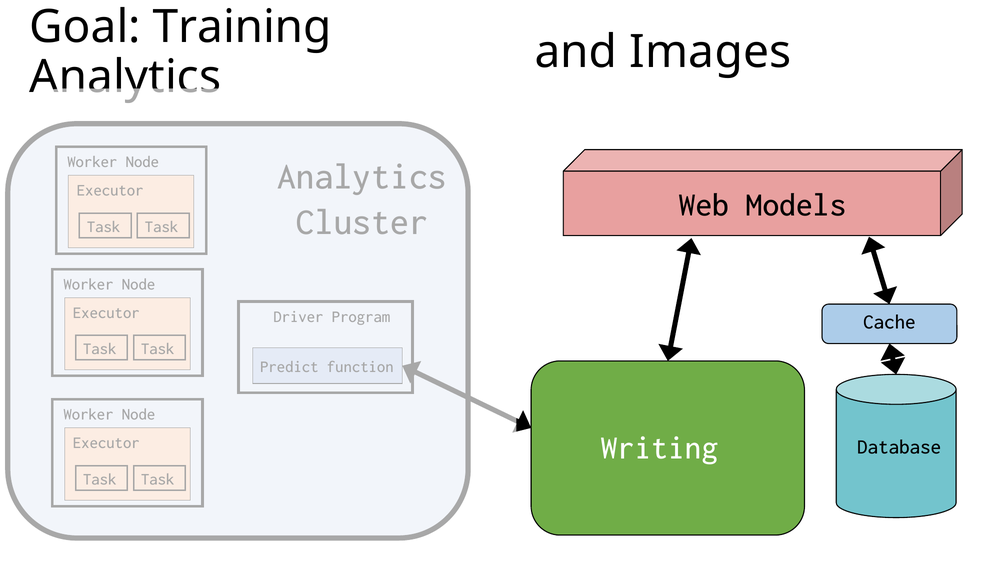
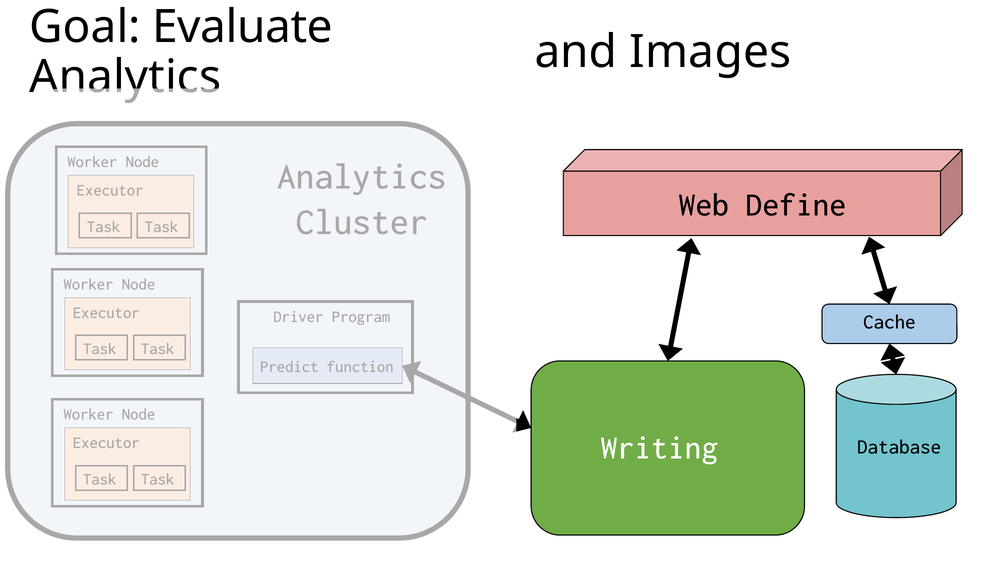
Training: Training -> Evaluate (242, 27)
Models: Models -> Define (796, 204)
